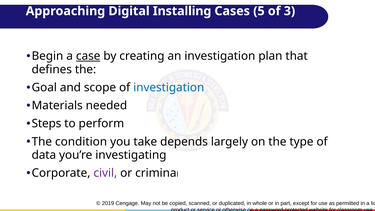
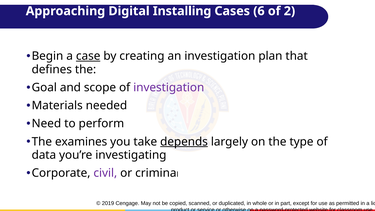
5: 5 -> 6 (259, 11)
3: 3 -> 2 (289, 11)
investigation colour: blue -> purple (169, 87)
Steps: Steps -> Need (46, 124)
condition: condition -> examines (81, 142)
depends underline: none -> present (184, 142)
